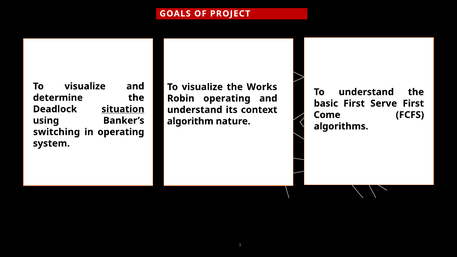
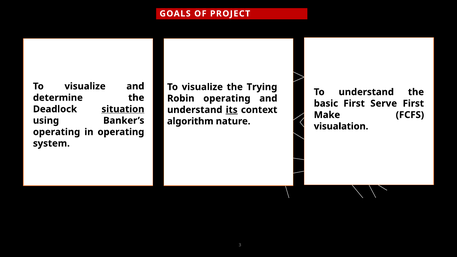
Works: Works -> Trying (262, 87)
its underline: none -> present (232, 110)
Come: Come -> Make (327, 115)
algorithms: algorithms -> visualation (341, 126)
switching: switching -> operating (57, 132)
